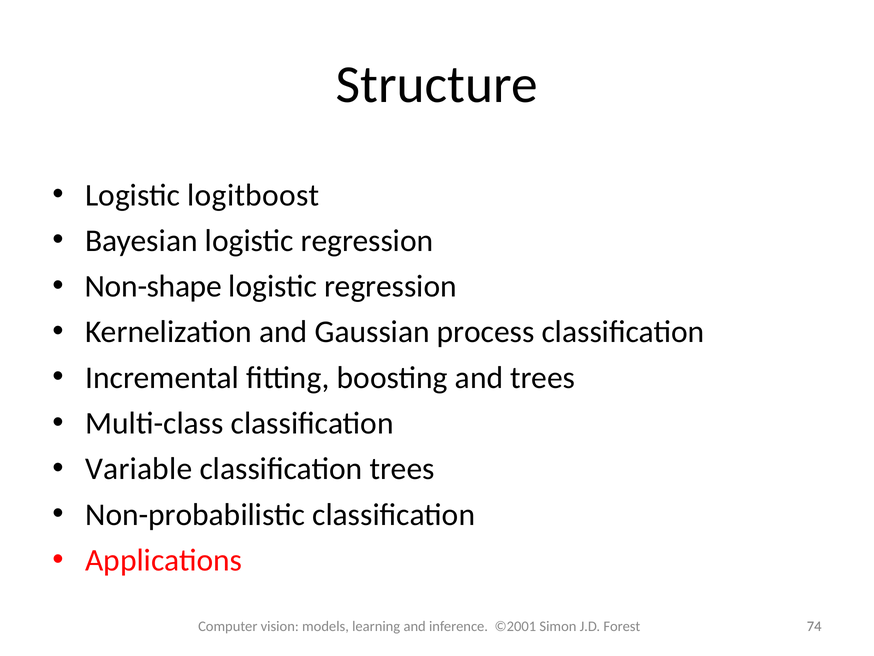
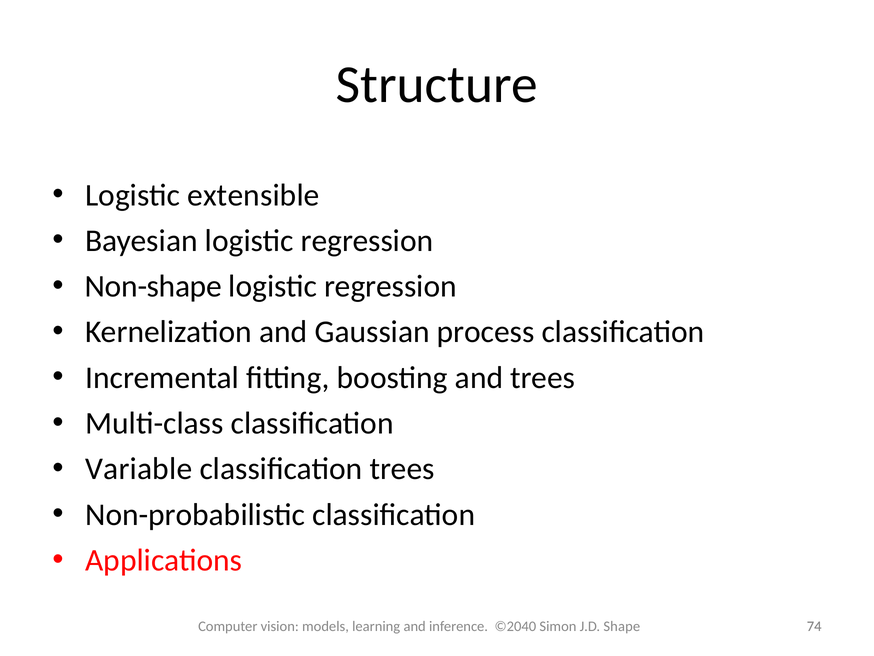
logitboost: logitboost -> extensible (253, 195)
©2001: ©2001 -> ©2040 (515, 626)
Forest: Forest -> Shape (622, 626)
